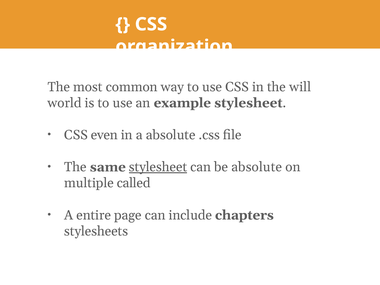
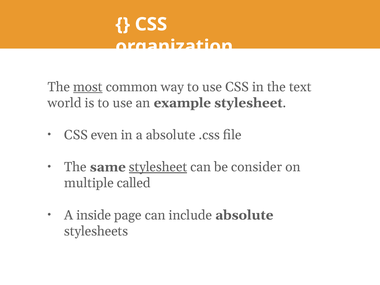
most underline: none -> present (88, 87)
will: will -> text (300, 87)
be absolute: absolute -> consider (257, 167)
entire: entire -> inside (94, 215)
include chapters: chapters -> absolute (244, 215)
